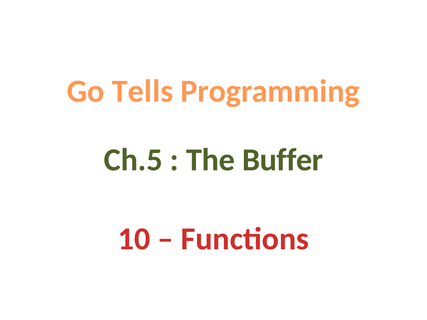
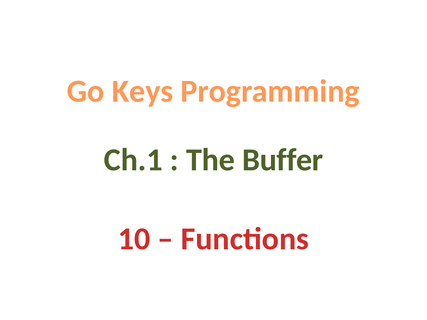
Tells: Tells -> Keys (143, 91)
Ch.5: Ch.5 -> Ch.1 (133, 160)
